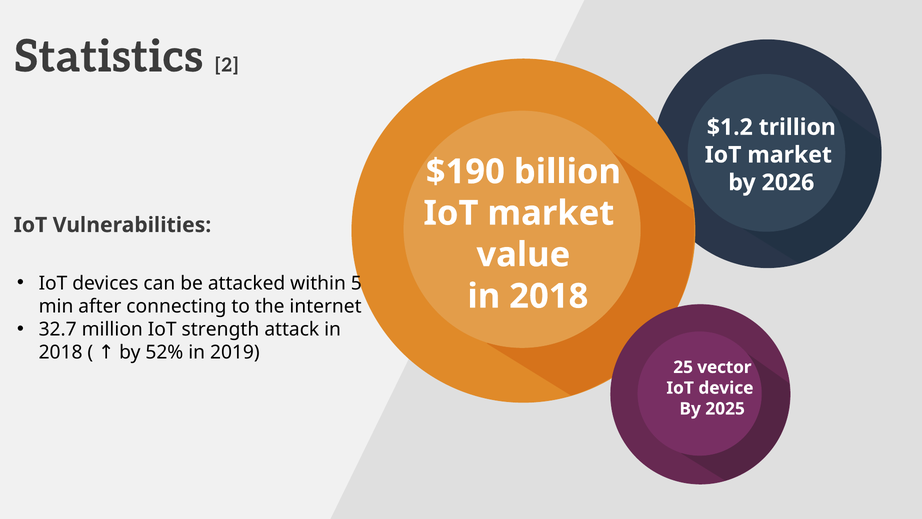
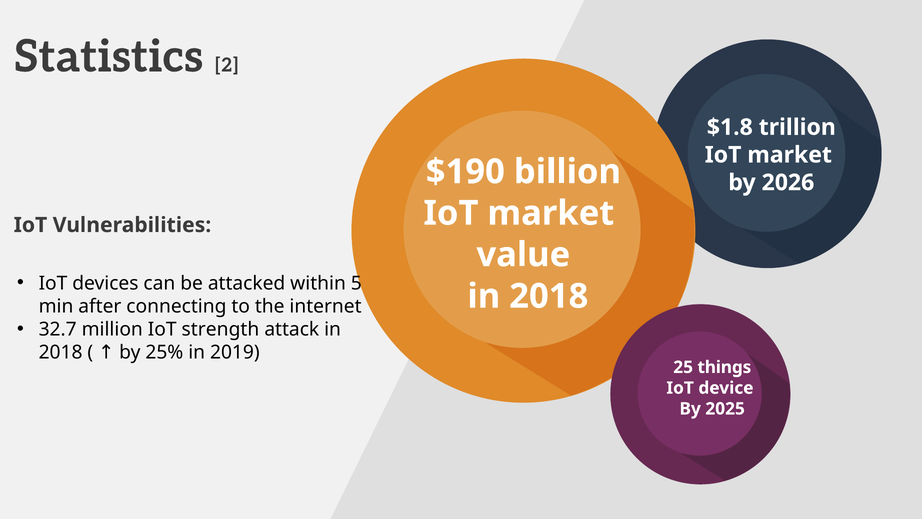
$1.2: $1.2 -> $1.8 (730, 127)
52%: 52% -> 25% (164, 352)
vector: vector -> things (724, 367)
